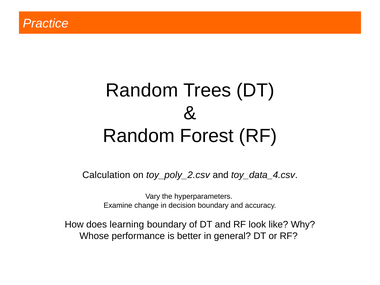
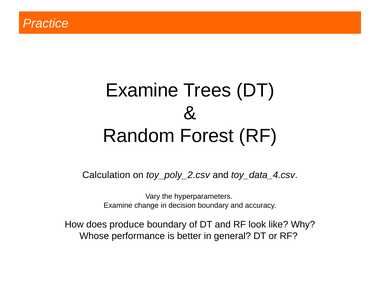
Random: Random -> Examine (142, 90)
learning: learning -> produce (127, 225)
